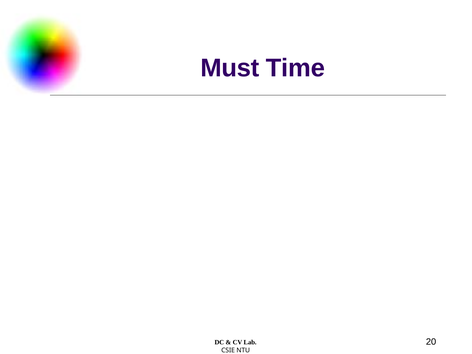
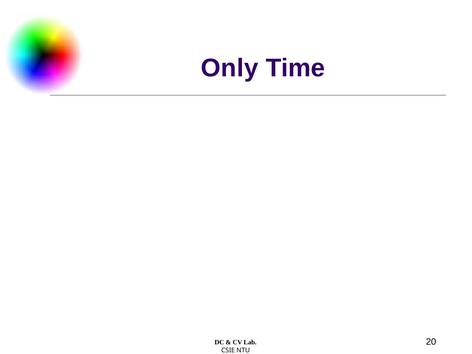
Must: Must -> Only (230, 68)
